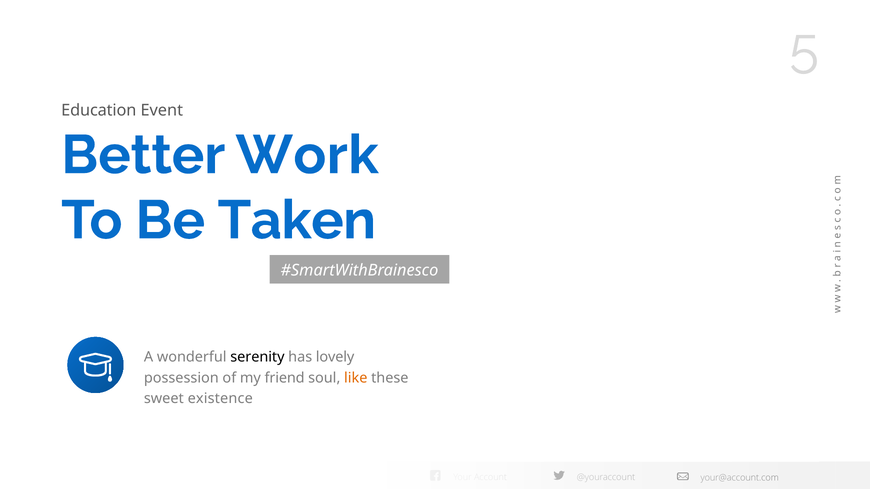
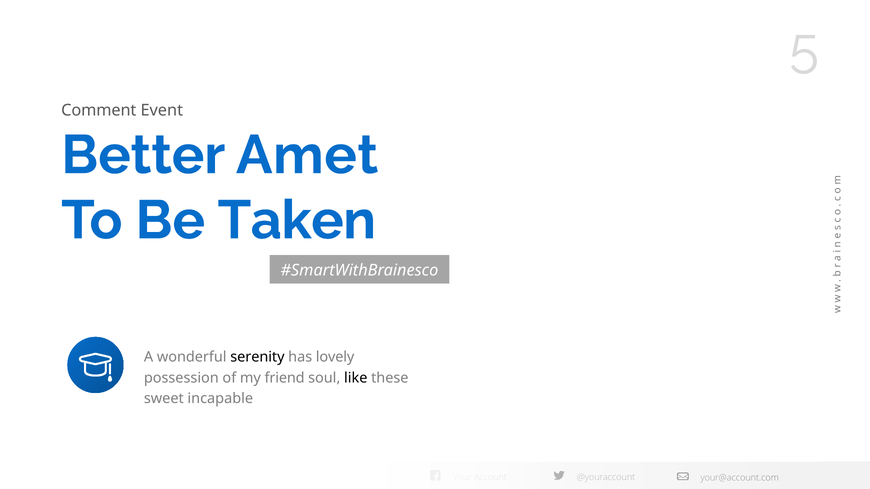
Education: Education -> Comment (99, 110)
Work: Work -> Amet (307, 155)
like colour: orange -> black (356, 378)
existence: existence -> incapable (220, 399)
